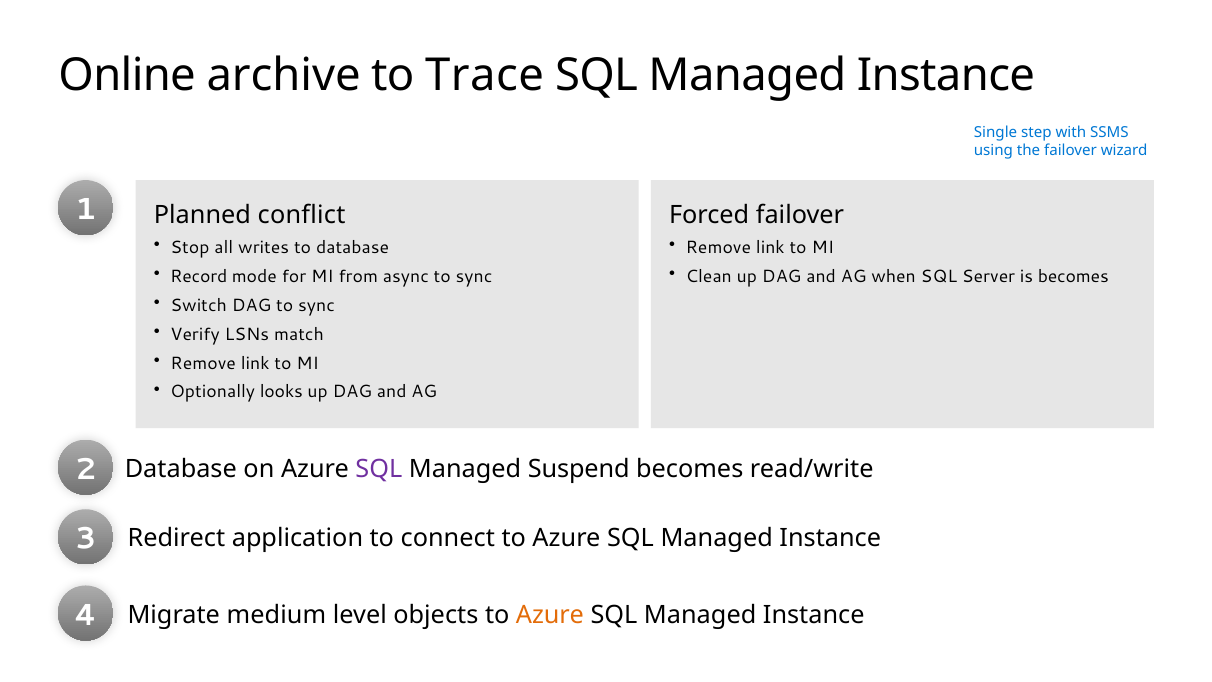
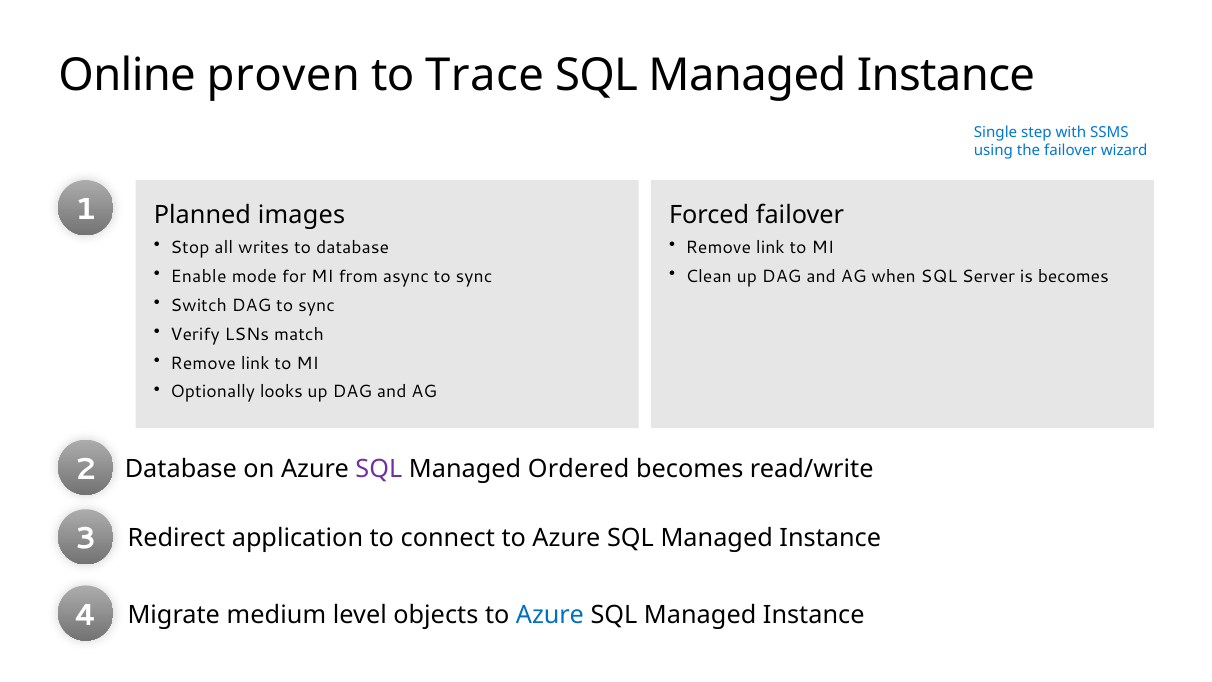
archive: archive -> proven (283, 76)
conflict: conflict -> images (302, 215)
Record: Record -> Enable (199, 277)
Suspend: Suspend -> Ordered (579, 469)
Azure colour: orange -> blue (550, 614)
